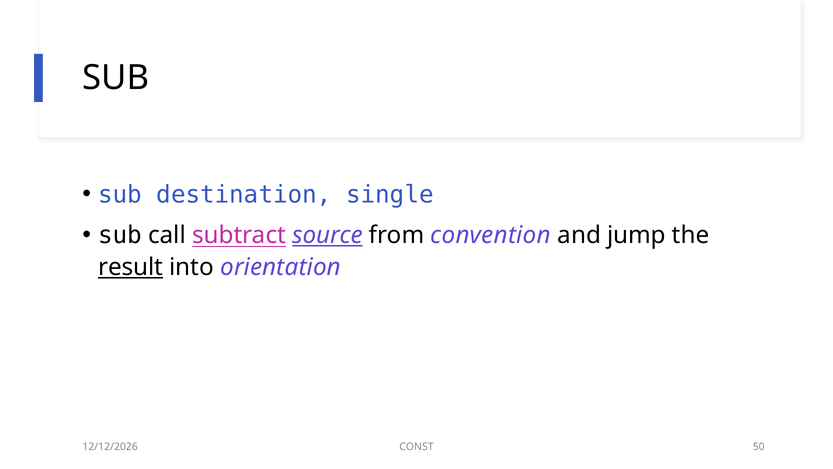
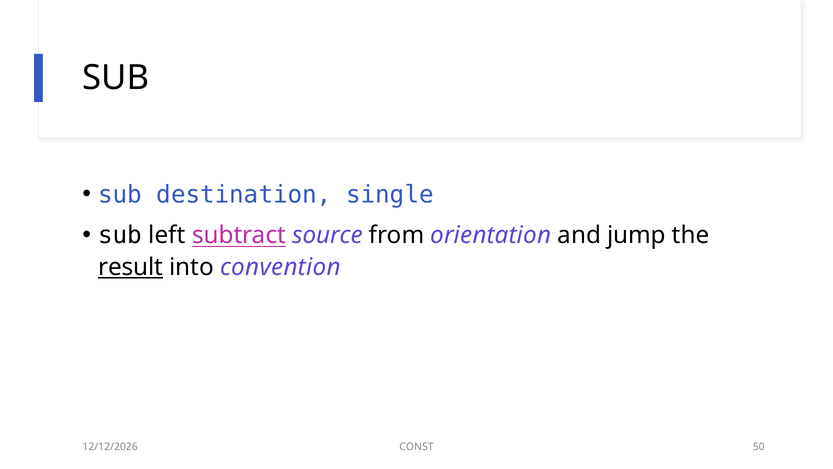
call: call -> left (167, 235)
source underline: present -> none (328, 235)
convention: convention -> orientation (491, 235)
orientation: orientation -> convention (280, 267)
